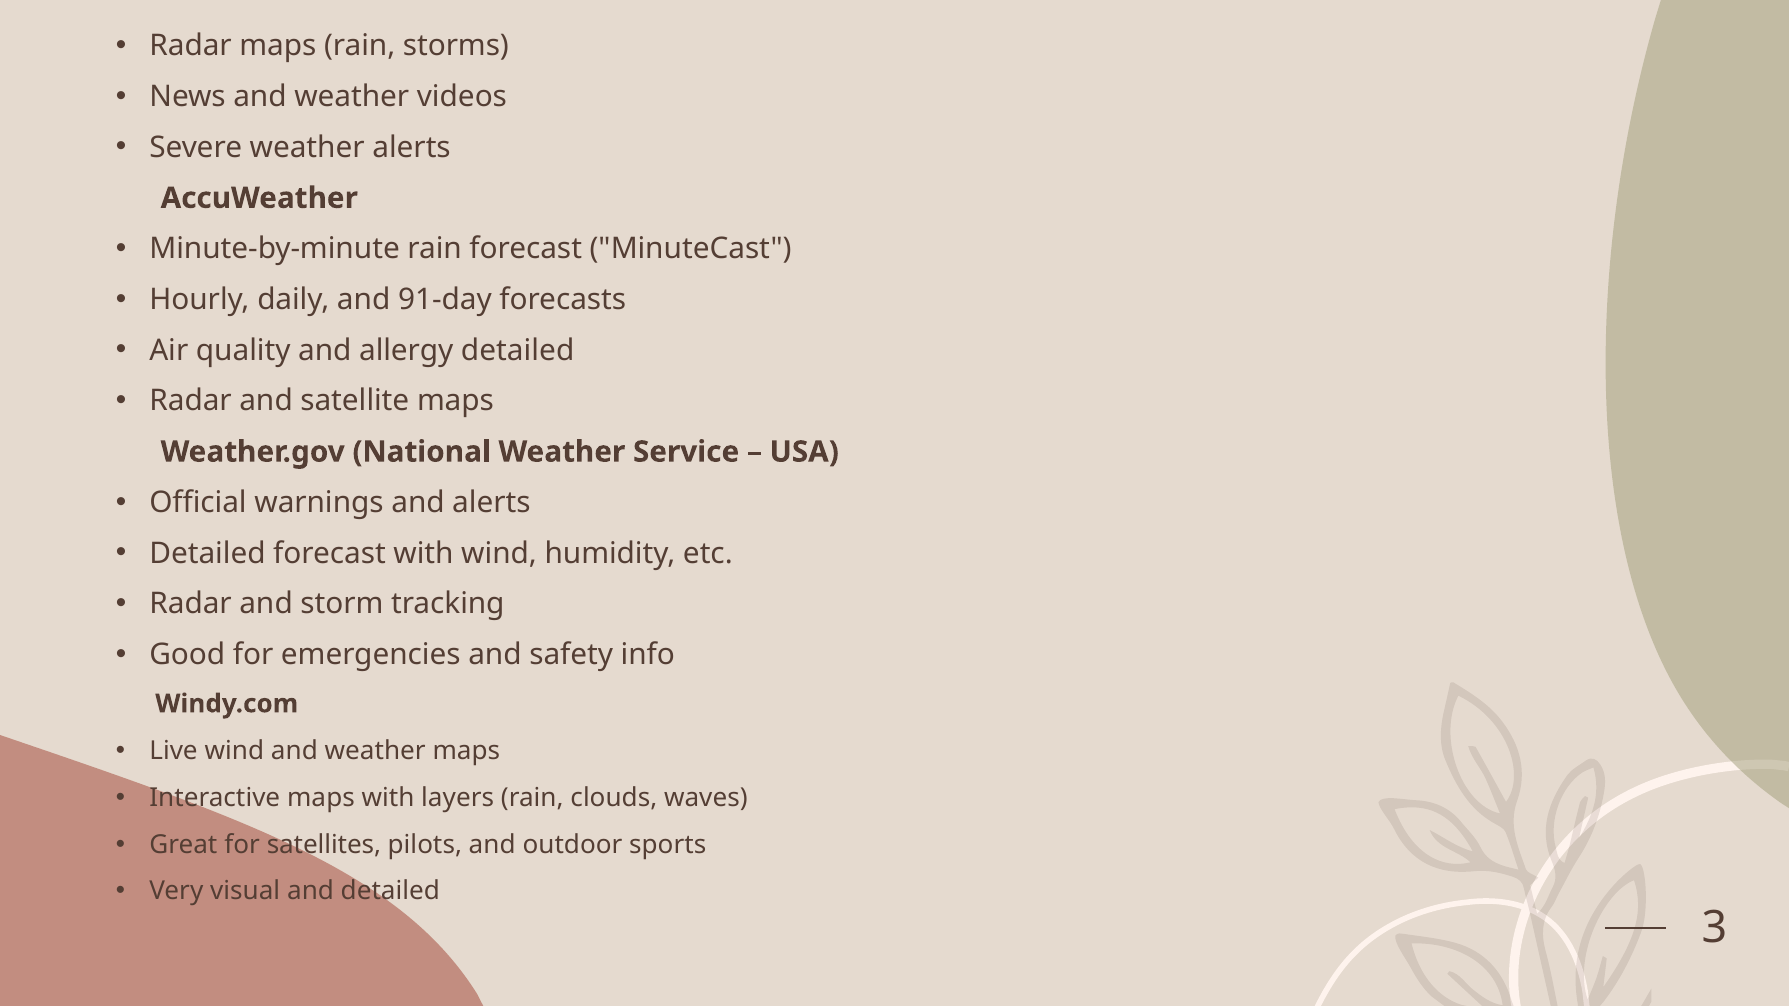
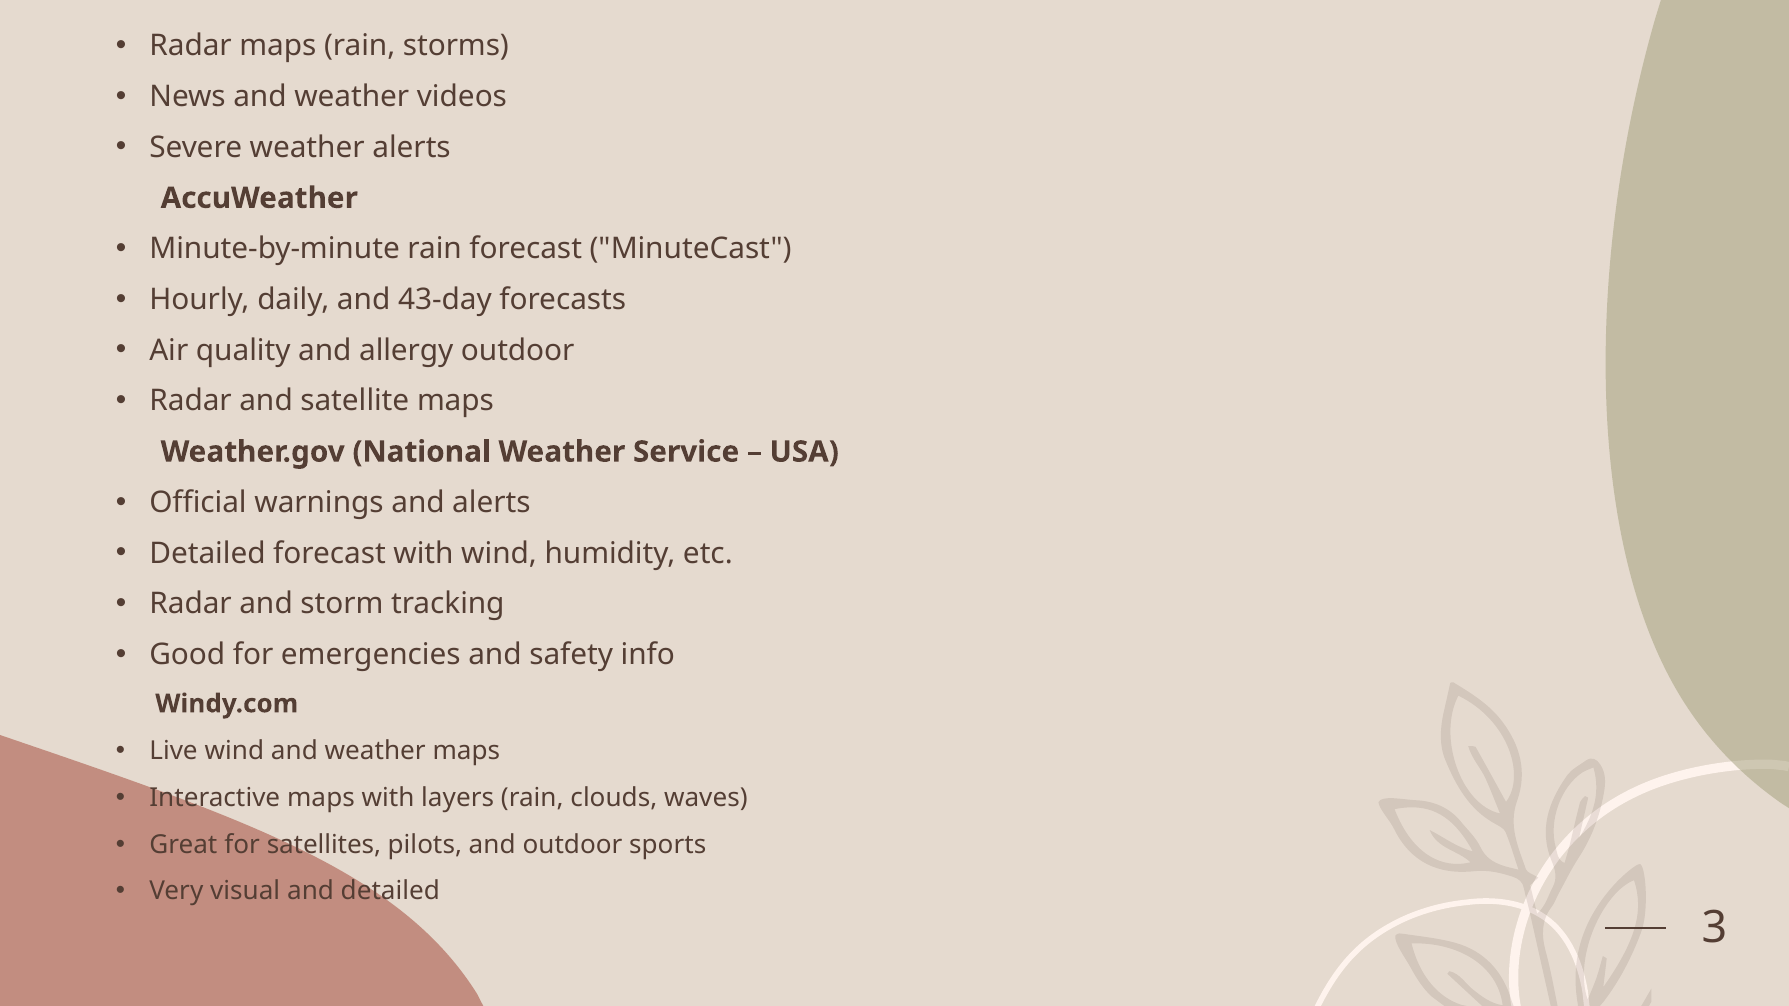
91-day: 91-day -> 43-day (445, 300)
allergy detailed: detailed -> outdoor (518, 350)
